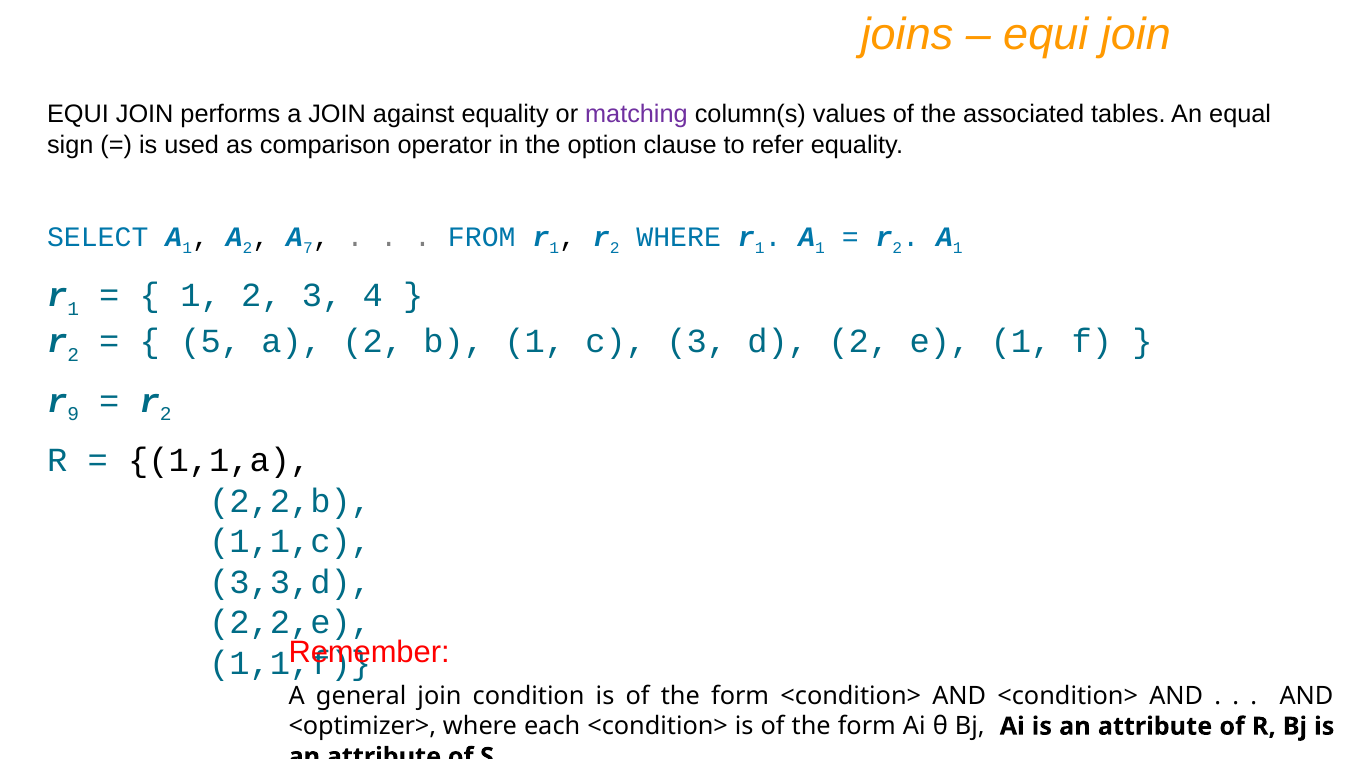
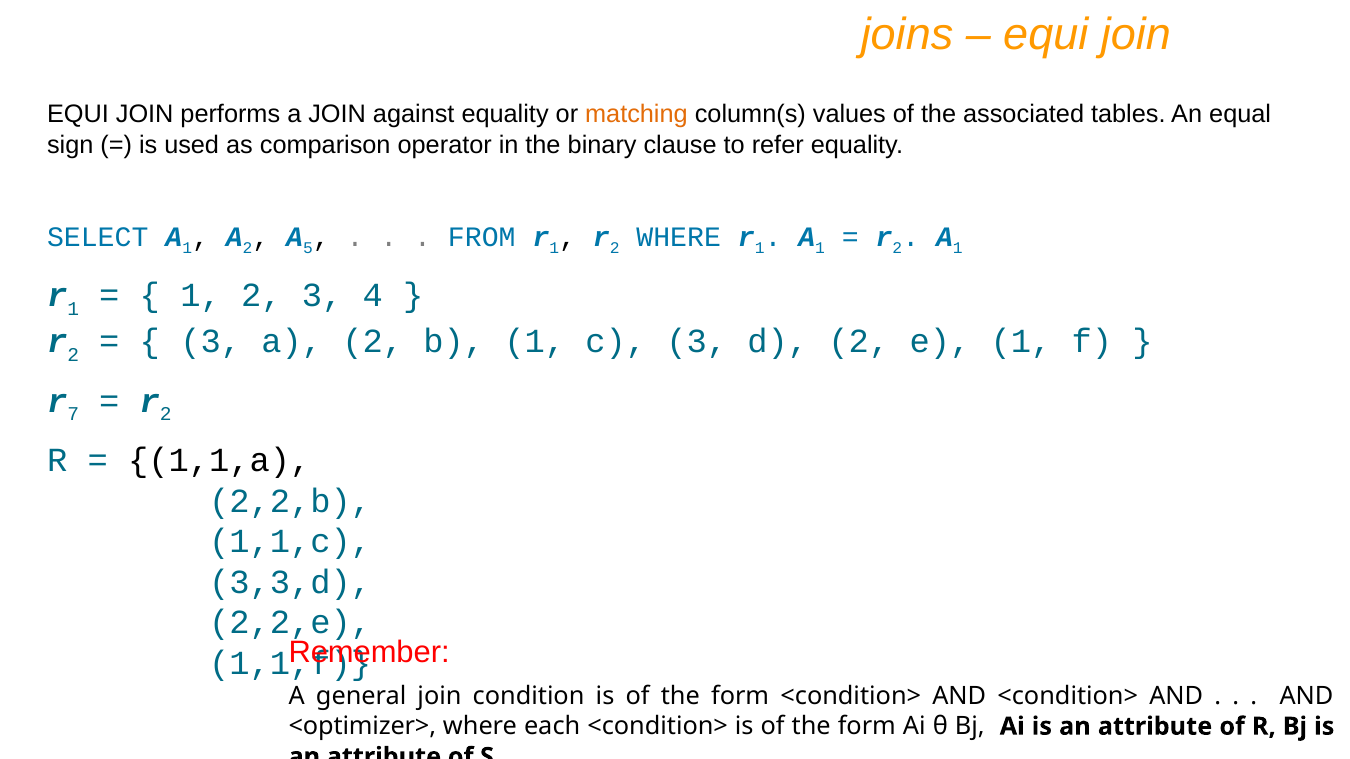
matching colour: purple -> orange (636, 115)
option: option -> binary (602, 145)
7: 7 -> 5 (308, 248)
5: 5 -> 3 (211, 342)
9: 9 -> 7 (73, 414)
